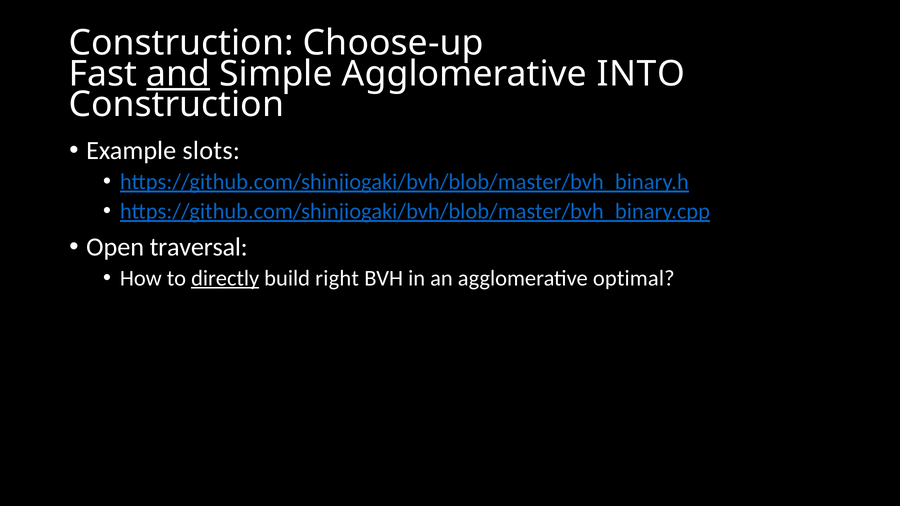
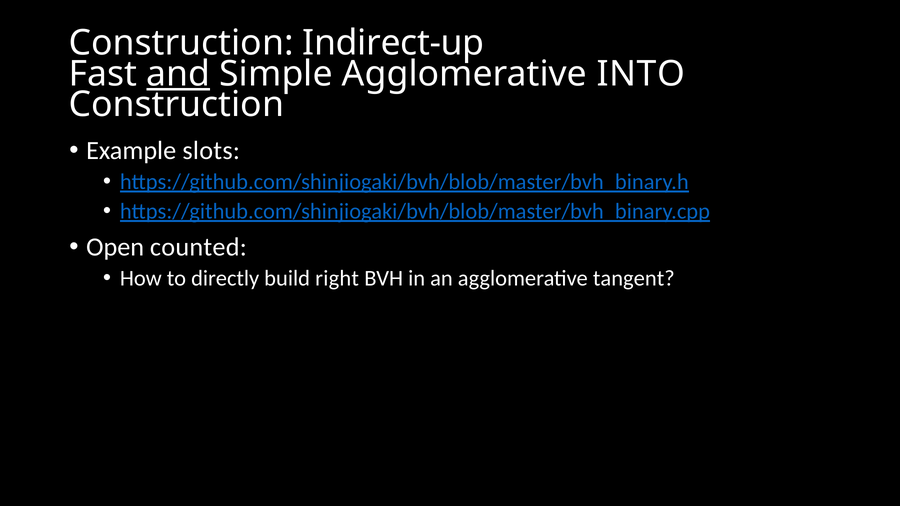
Choose-up: Choose-up -> Indirect-up (393, 43)
traversal: traversal -> counted (198, 247)
directly underline: present -> none (225, 278)
optimal: optimal -> tangent (634, 278)
